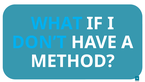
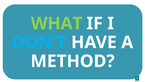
WHAT colour: light blue -> light green (57, 23)
